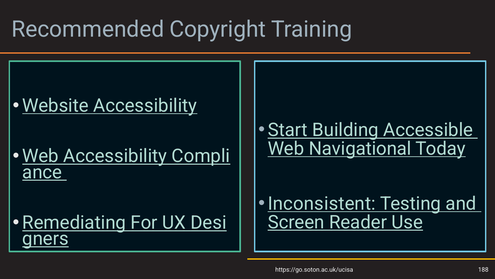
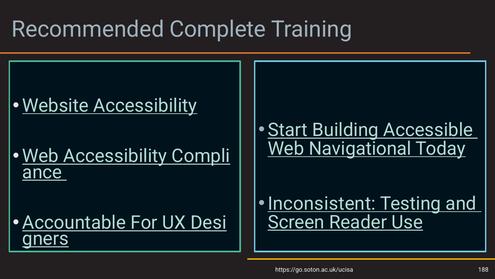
Copyright: Copyright -> Complete (218, 29)
Remediating: Remediating -> Accountable (74, 222)
